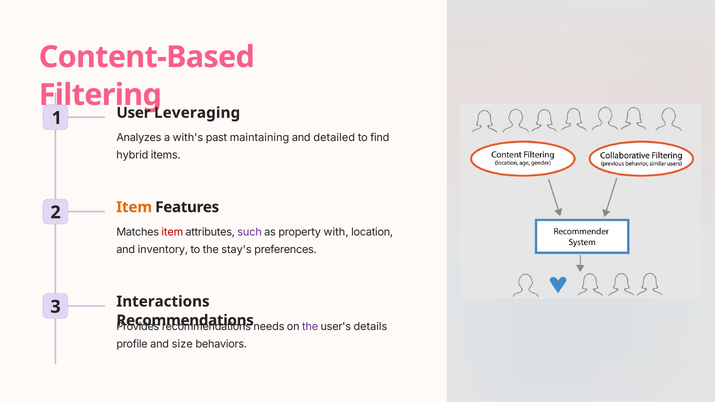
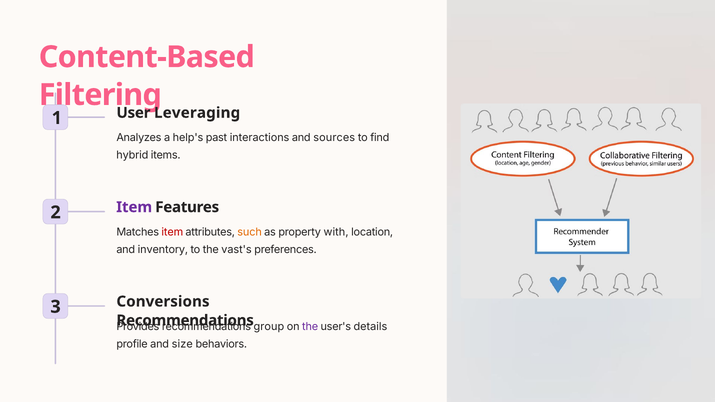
with's: with's -> help's (188, 138)
maintaining: maintaining -> interactions (260, 138)
detailed: detailed -> sources (334, 138)
Item colour: orange -> purple (134, 207)
such colour: purple -> orange (250, 232)
stay's: stay's -> vast's (237, 250)
Interactions: Interactions -> Conversions (163, 302)
needs: needs -> group (269, 327)
